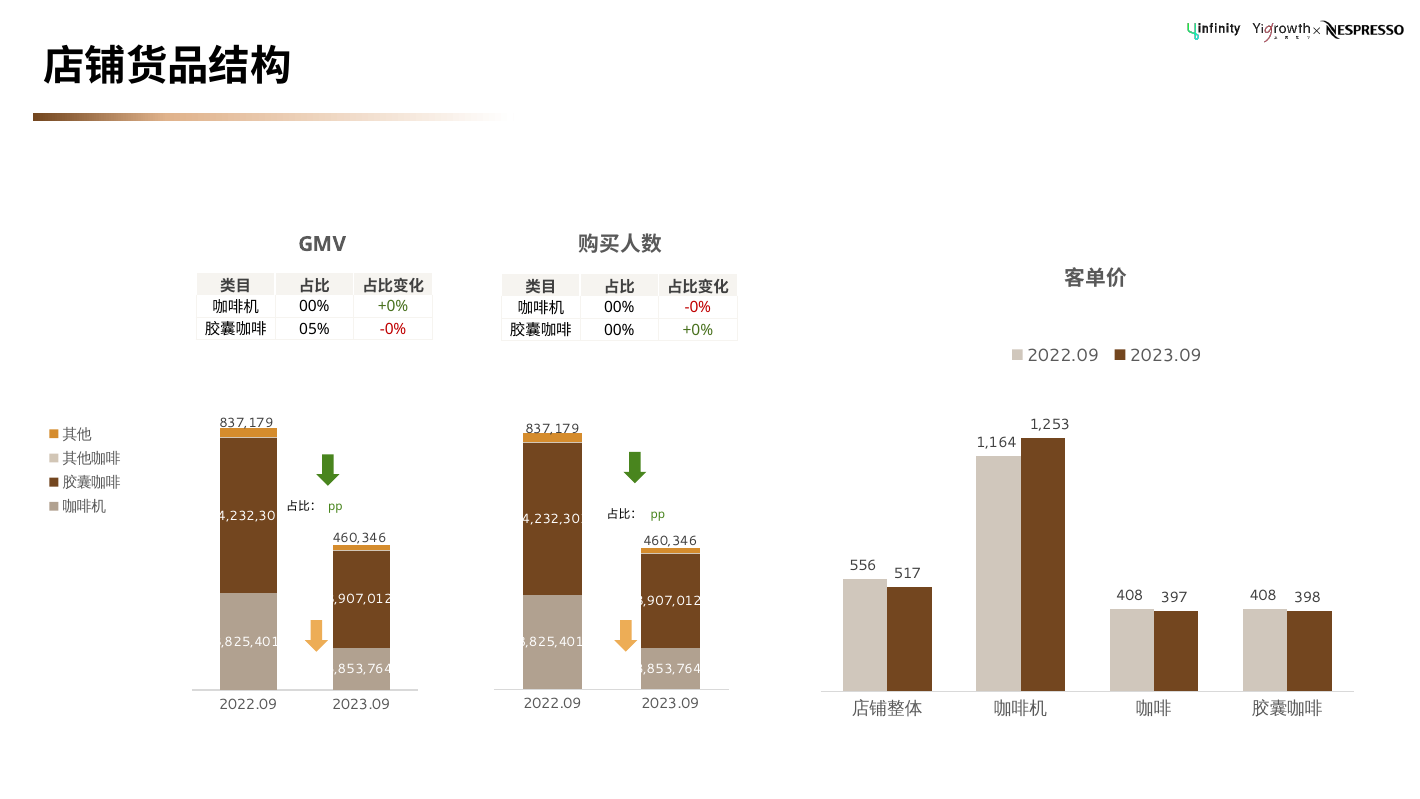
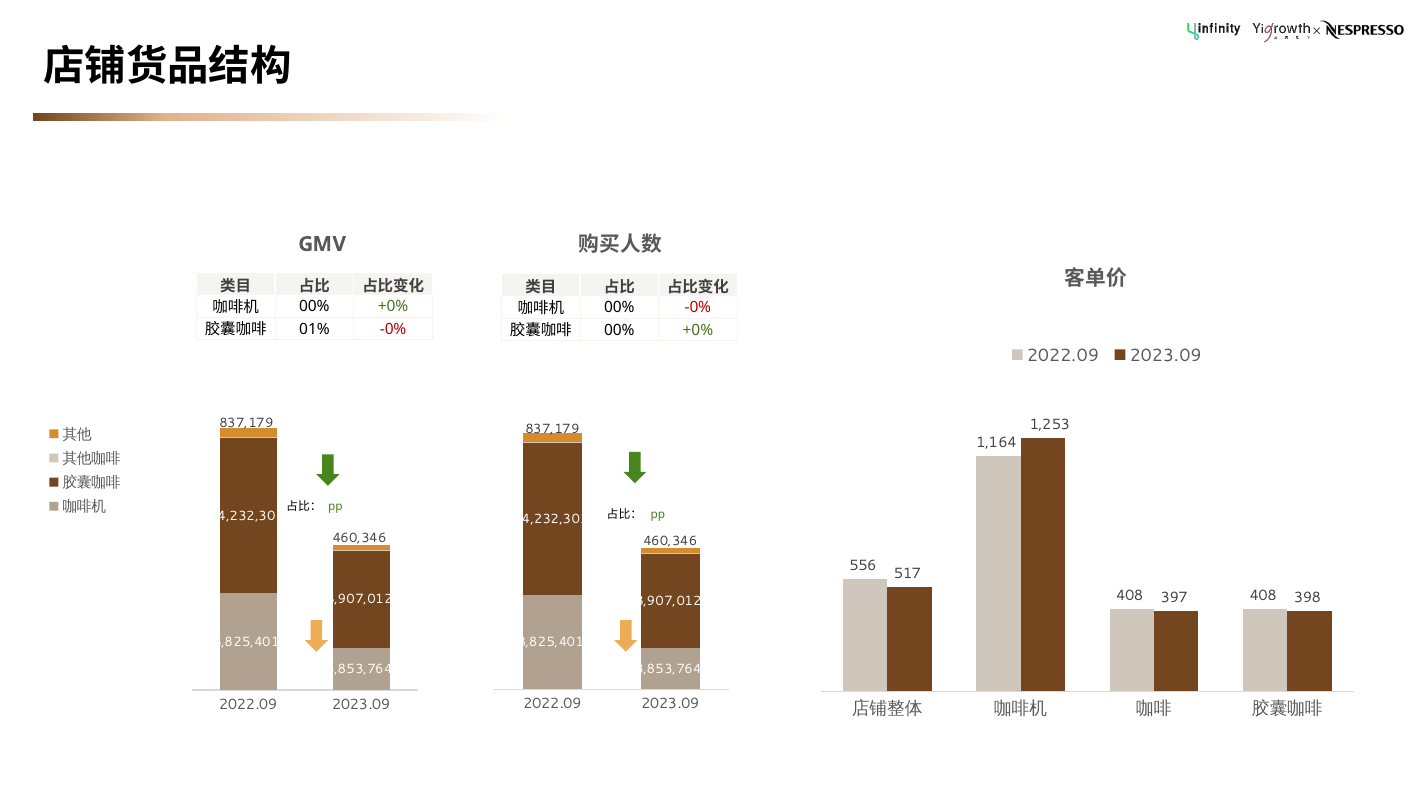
05%: 05% -> 01% (314, 329)
